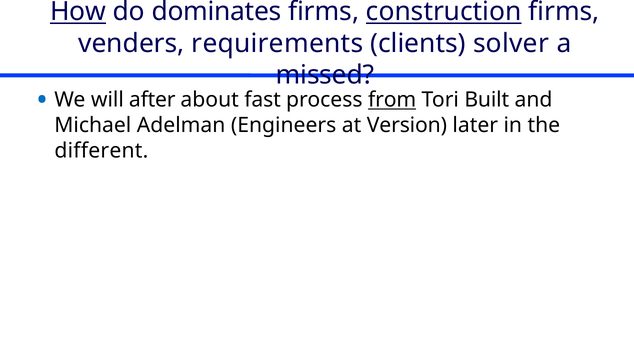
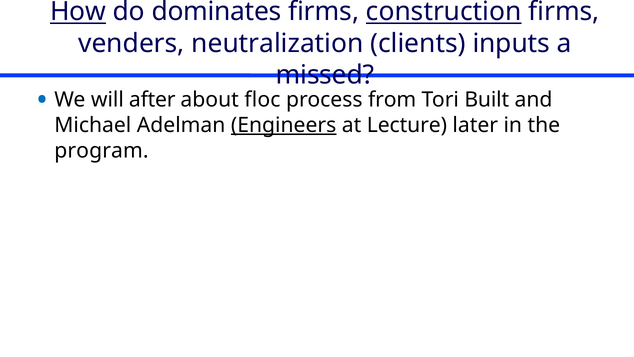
requirements: requirements -> neutralization (277, 43)
solver: solver -> inputs (511, 43)
fast: fast -> floc (262, 100)
from underline: present -> none (392, 100)
Engineers underline: none -> present (284, 125)
Version: Version -> Lecture (407, 125)
different: different -> program (101, 150)
